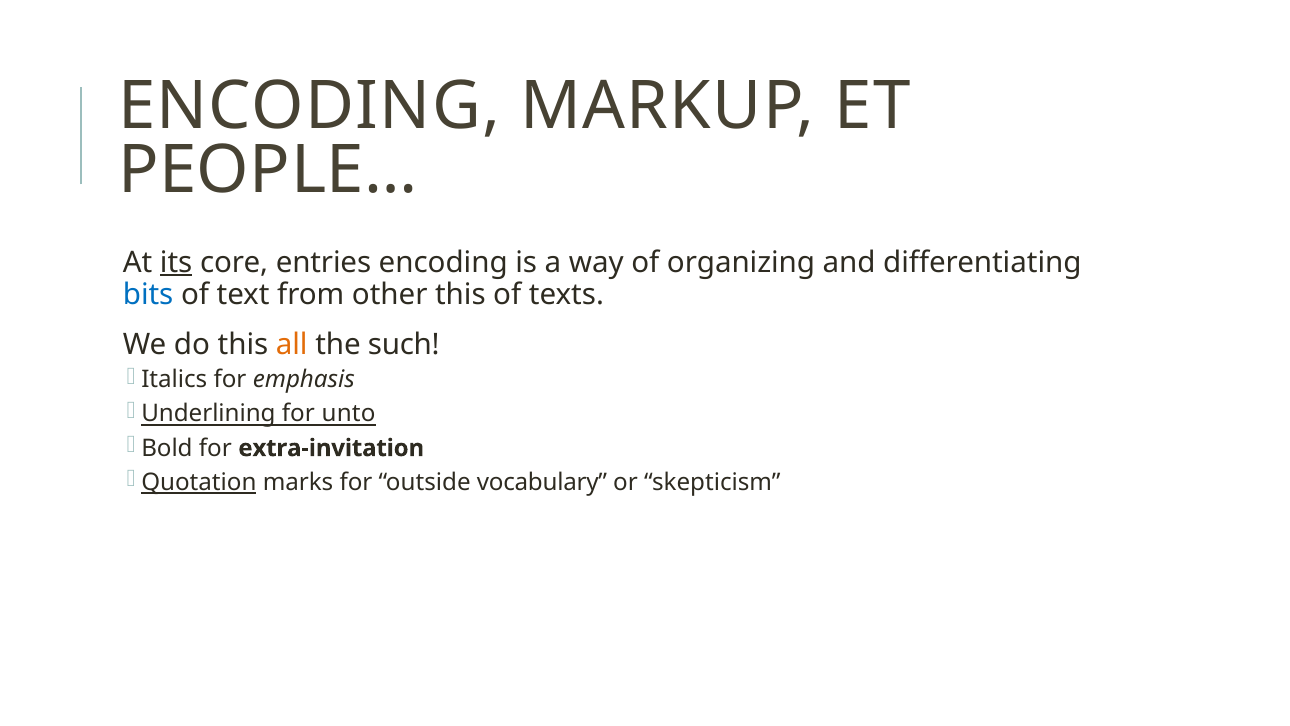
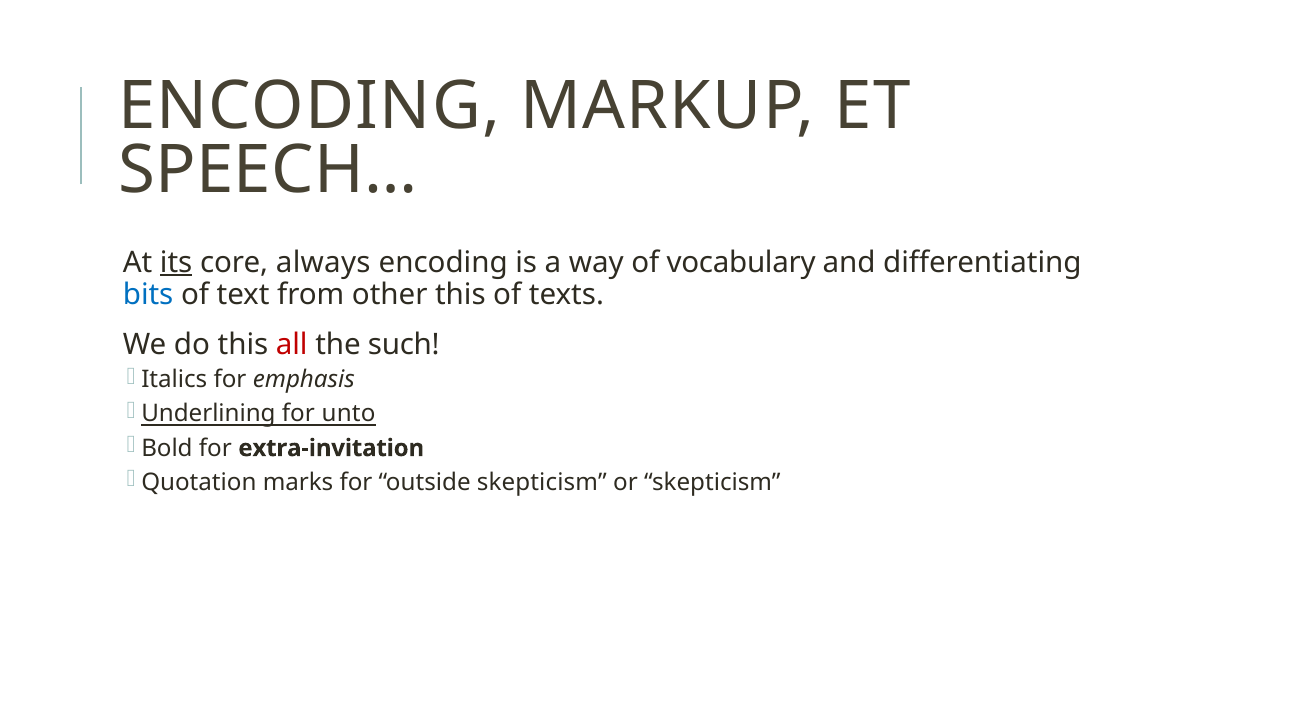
PEOPLE…: PEOPLE… -> SPEECH… (268, 171)
entries: entries -> always (323, 262)
organizing: organizing -> vocabulary (741, 262)
all colour: orange -> red (292, 345)
Quotation underline: present -> none (199, 482)
outside vocabulary: vocabulary -> skepticism (542, 482)
